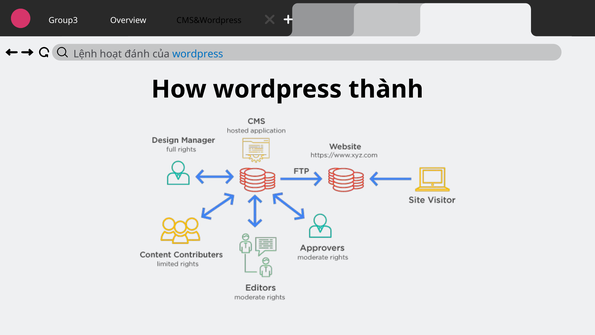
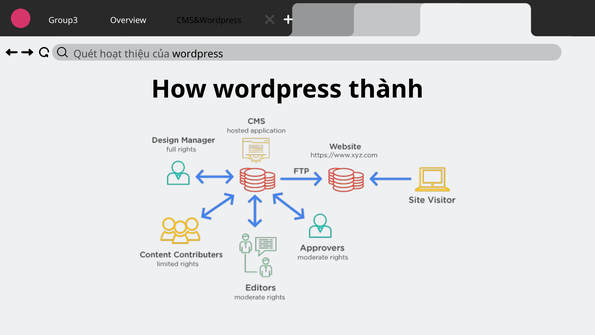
Lệnh: Lệnh -> Quét (85, 54)
đánh: đánh -> thiệu (137, 54)
wordpress colour: blue -> black (198, 54)
